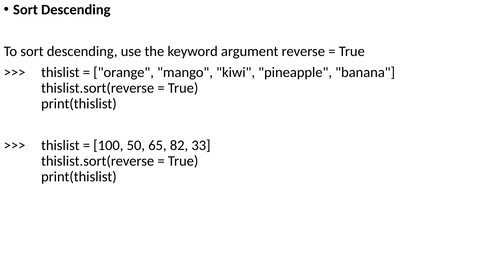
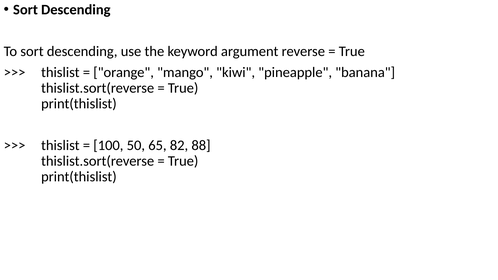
33: 33 -> 88 (201, 145)
